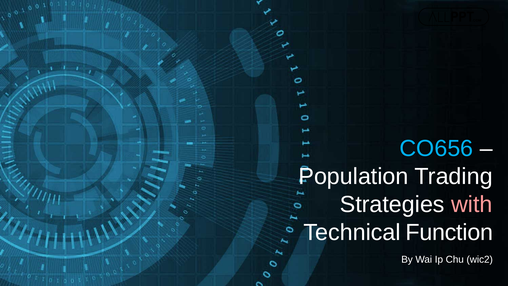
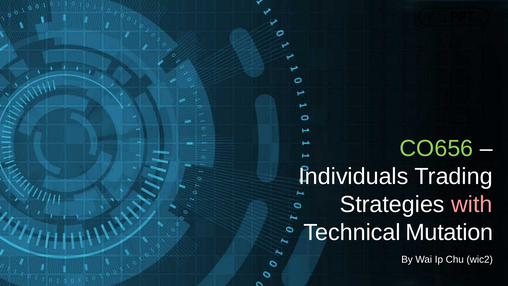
CO656 colour: light blue -> light green (436, 148)
Population: Population -> Individuals (353, 176)
Function: Function -> Mutation (449, 232)
